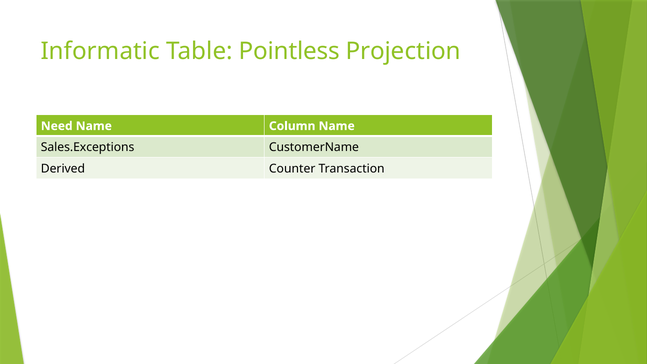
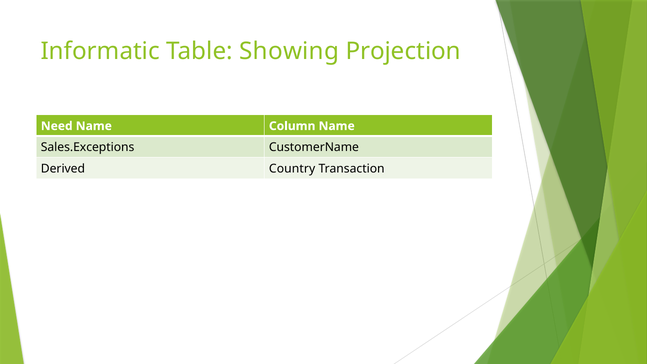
Pointless: Pointless -> Showing (289, 51)
Counter: Counter -> Country (292, 169)
